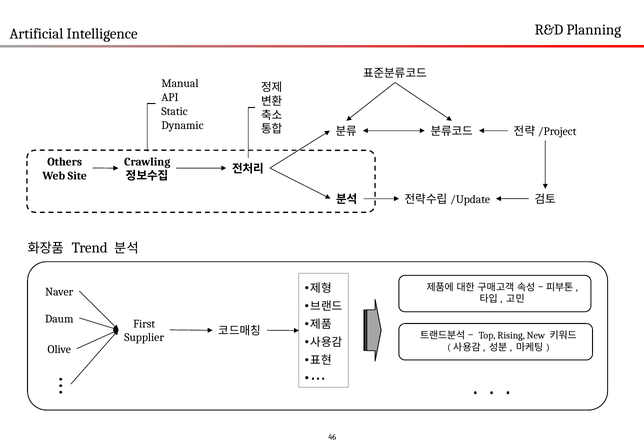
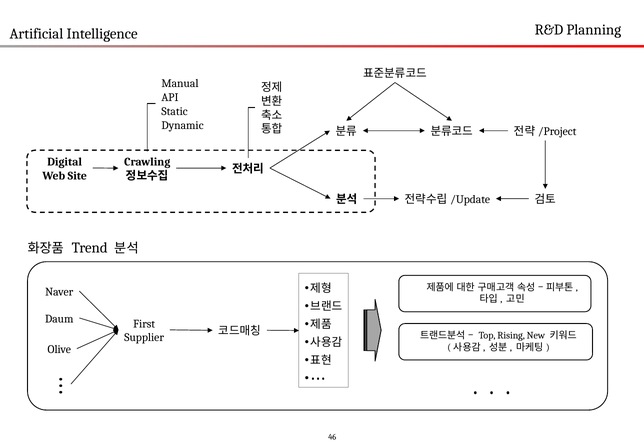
Others: Others -> Digital (65, 162)
